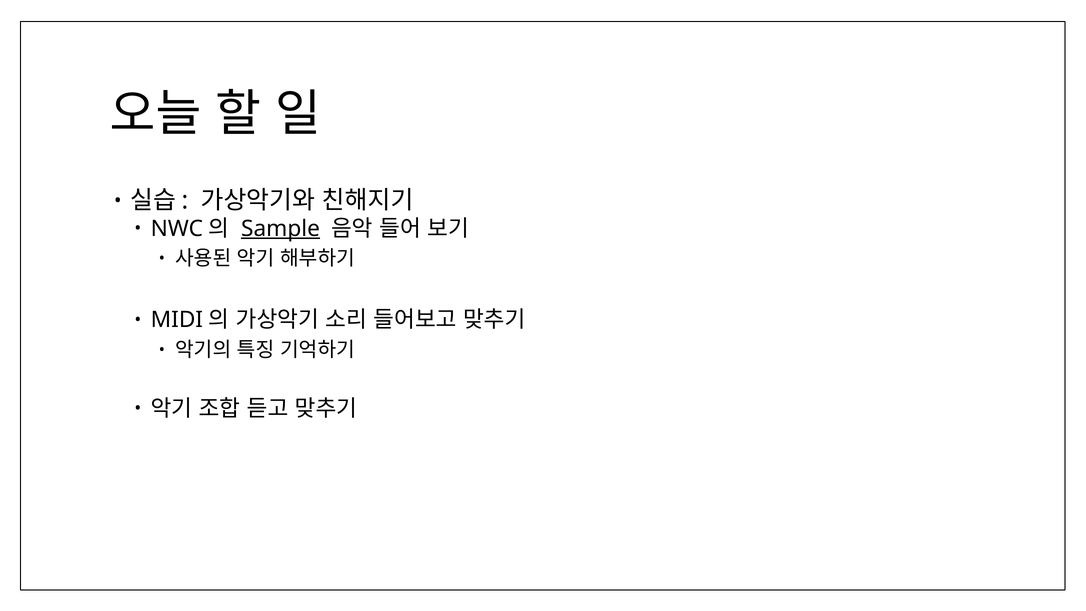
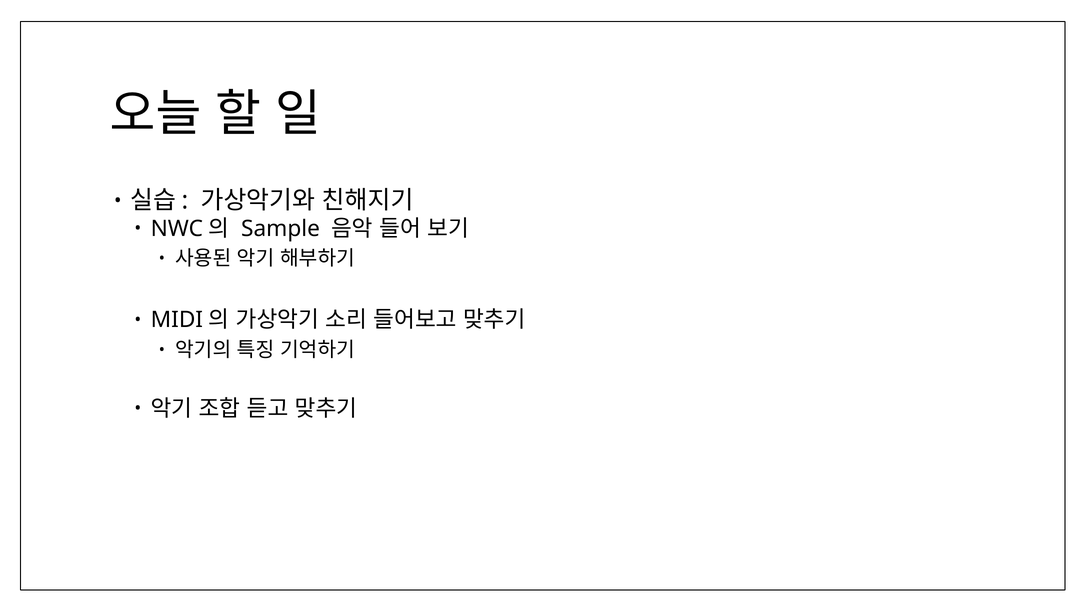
Sample underline: present -> none (281, 229)
